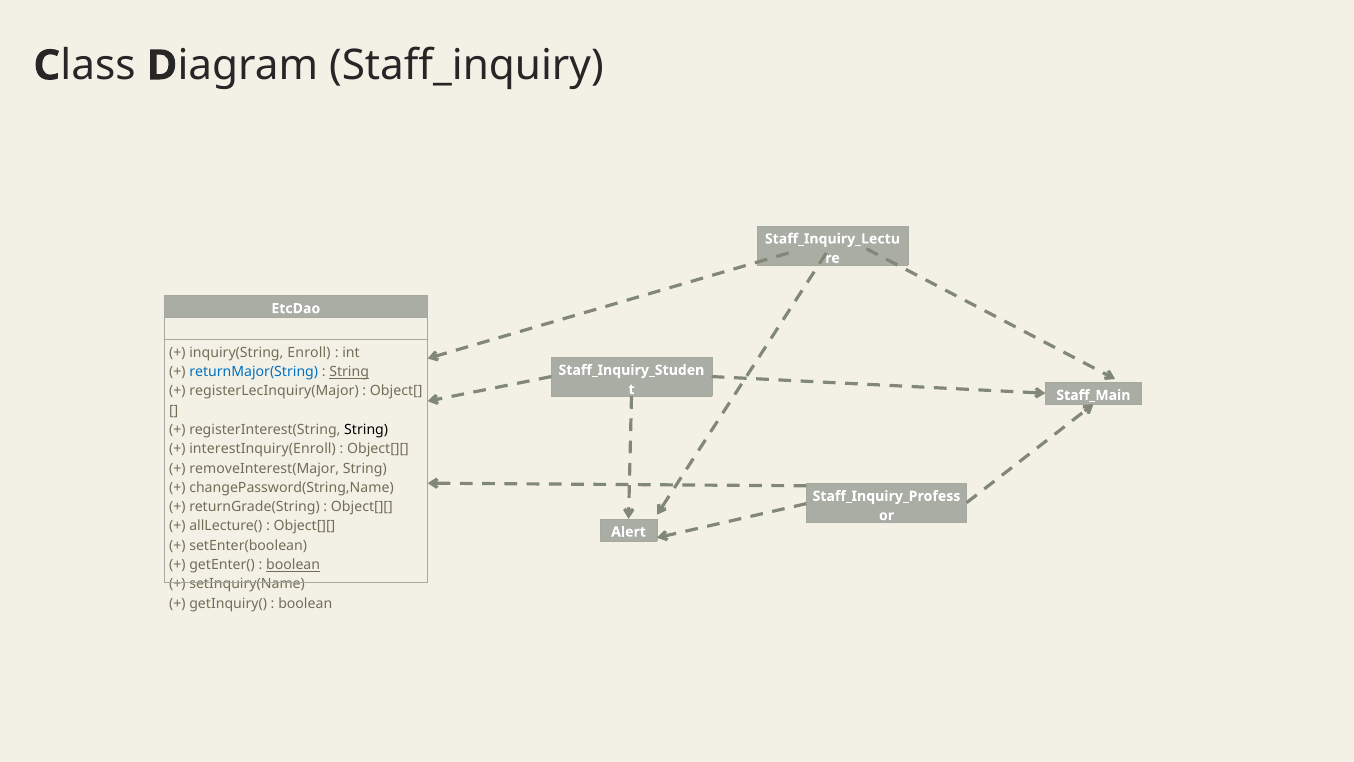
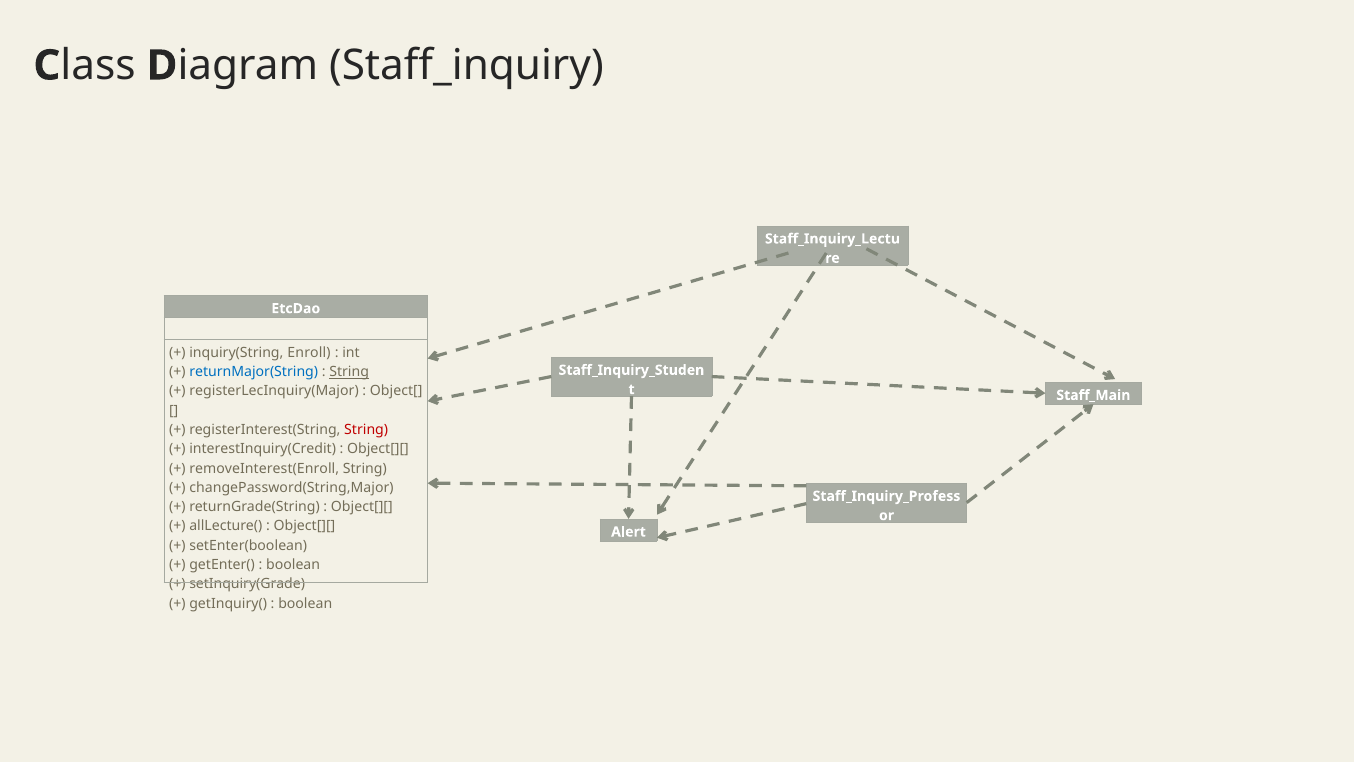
String colour: black -> red (366, 430)
interestInquiry(Enroll: interestInquiry(Enroll -> interestInquiry(Credit (263, 449)
removeInterest(Major: removeInterest(Major -> removeInterest(Enroll (264, 468)
changePassword(String,Name: changePassword(String,Name -> changePassword(String,Major (291, 487)
boolean underline: present -> none (293, 565)
setInquiry(Name: setInquiry(Name -> setInquiry(Grade (247, 584)
